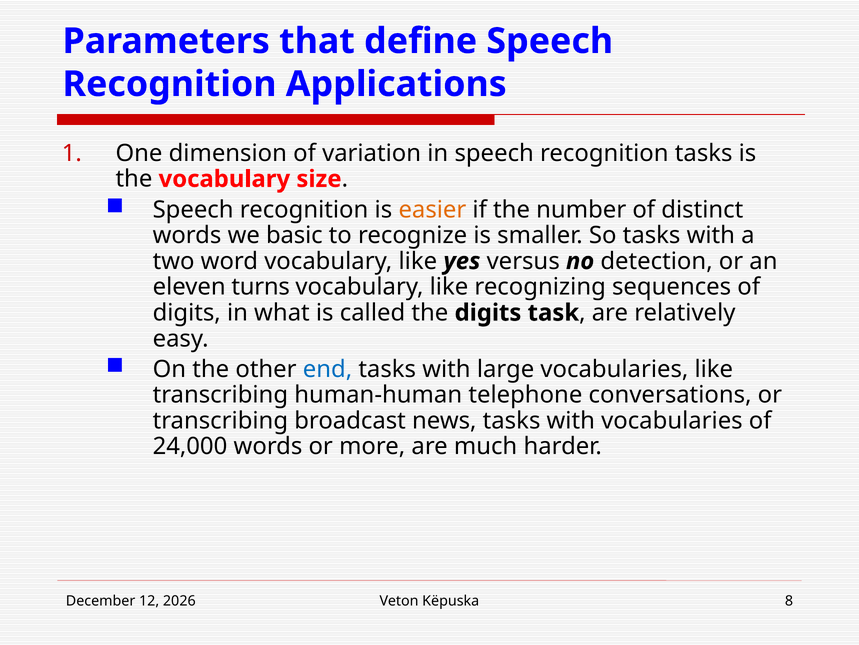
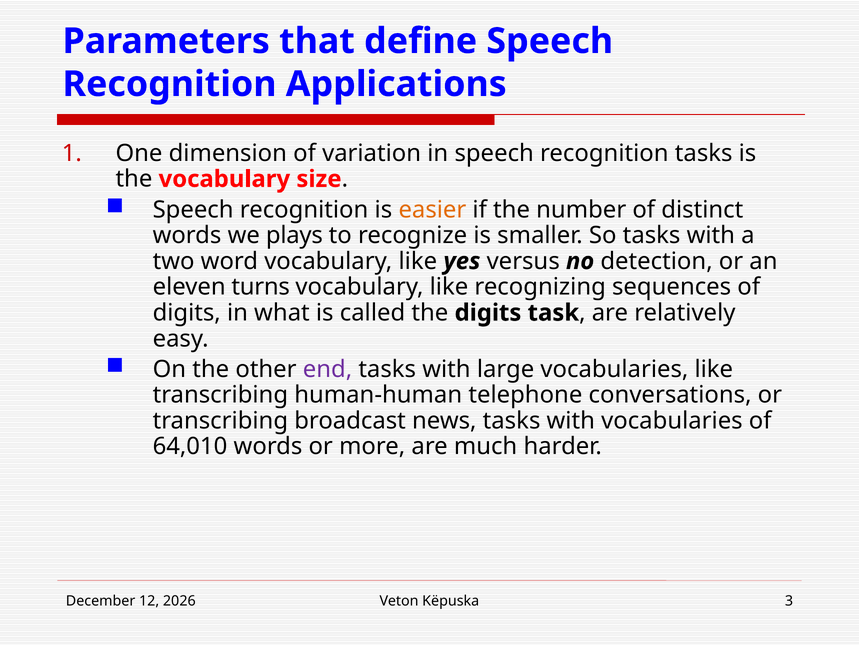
basic: basic -> plays (294, 235)
end colour: blue -> purple (328, 369)
24,000: 24,000 -> 64,010 (190, 446)
8: 8 -> 3 (789, 601)
